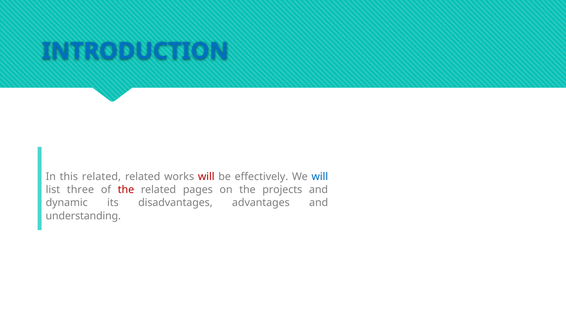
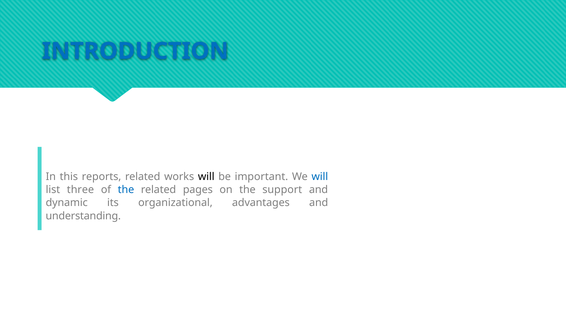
this related: related -> reports (102, 177)
will colour: red -> black (206, 177)
effectively: effectively -> important (261, 177)
the colour: red -> blue (126, 190)
projects: projects -> support (282, 190)
disadvantages: disadvantages -> organizational (175, 203)
